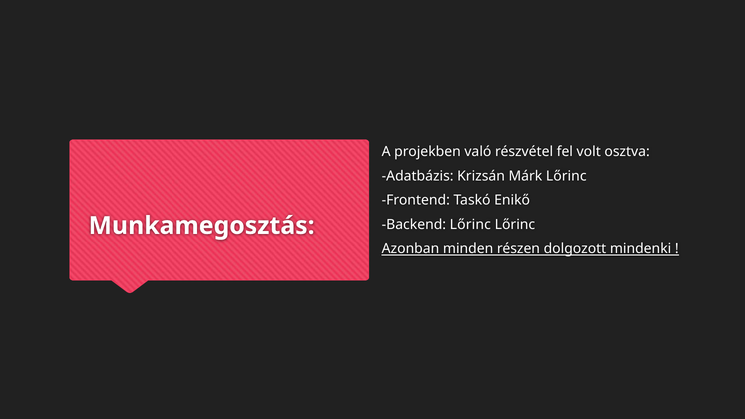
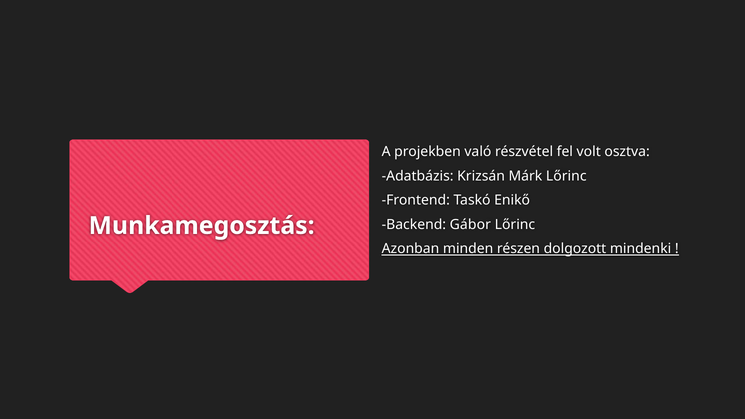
Backend Lőrinc: Lőrinc -> Gábor (470, 224)
